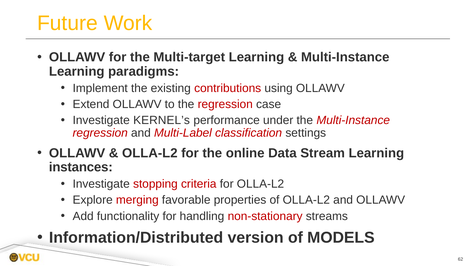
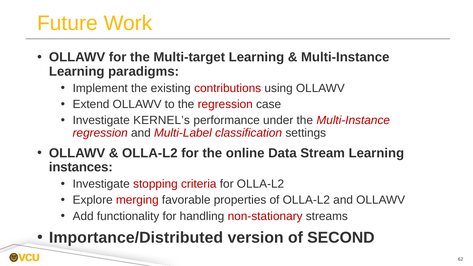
Information/Distributed: Information/Distributed -> Importance/Distributed (136, 238)
MODELS: MODELS -> SECOND (341, 238)
